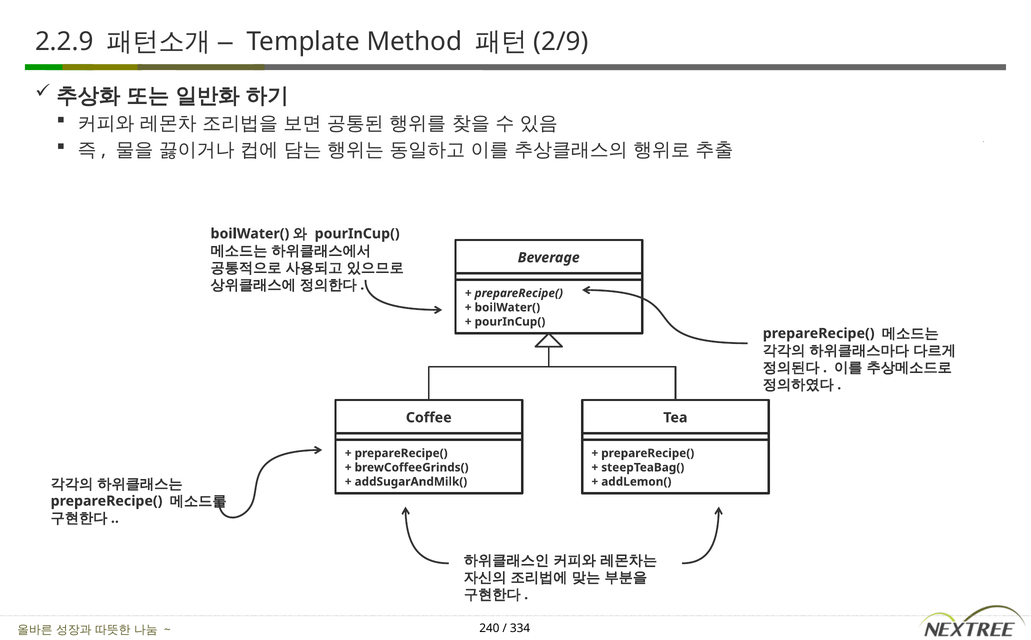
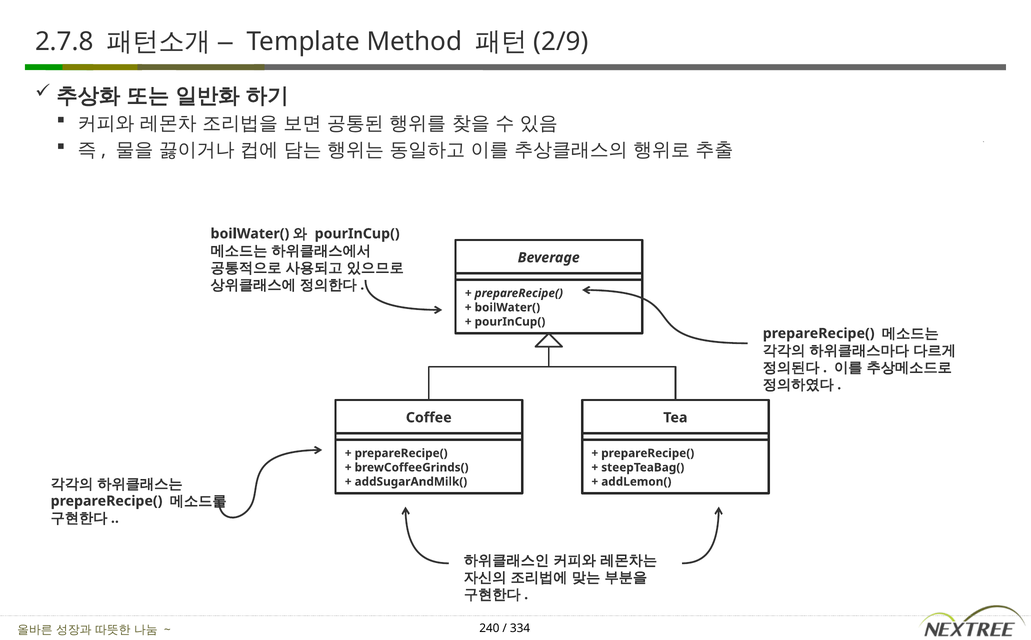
2.2.9: 2.2.9 -> 2.7.8 (64, 42)
